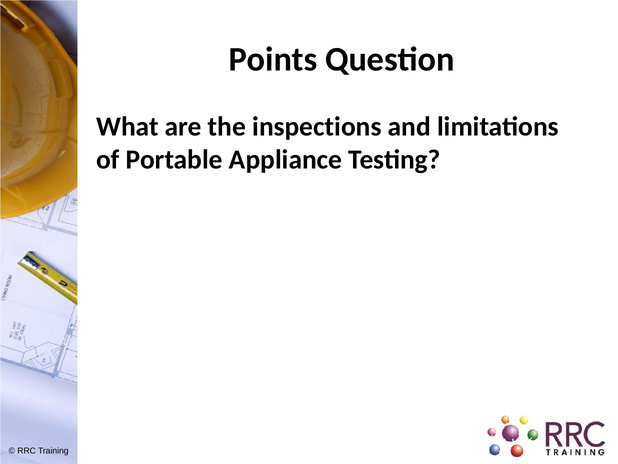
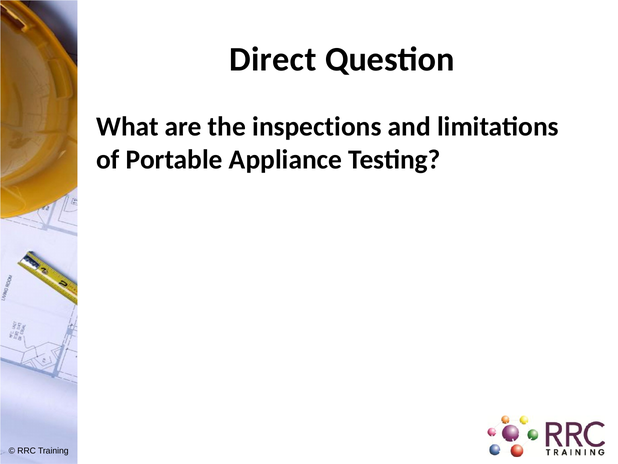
Points: Points -> Direct (273, 60)
